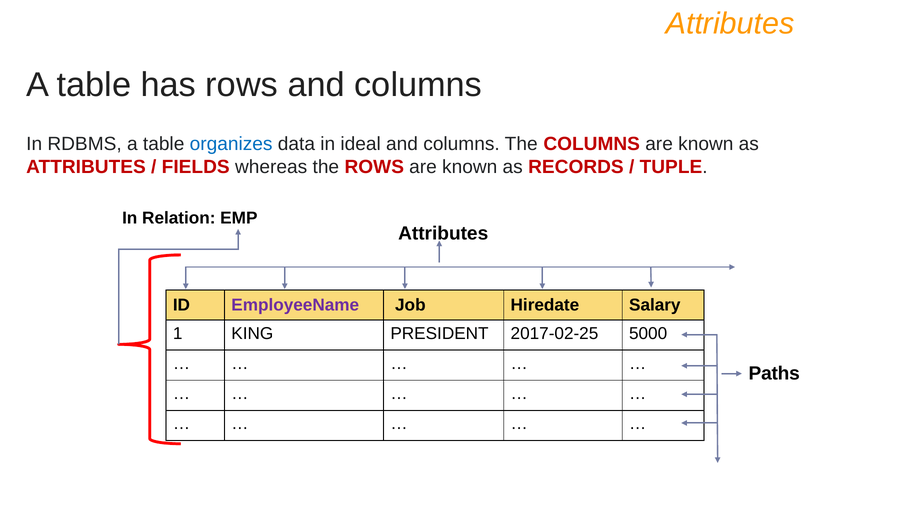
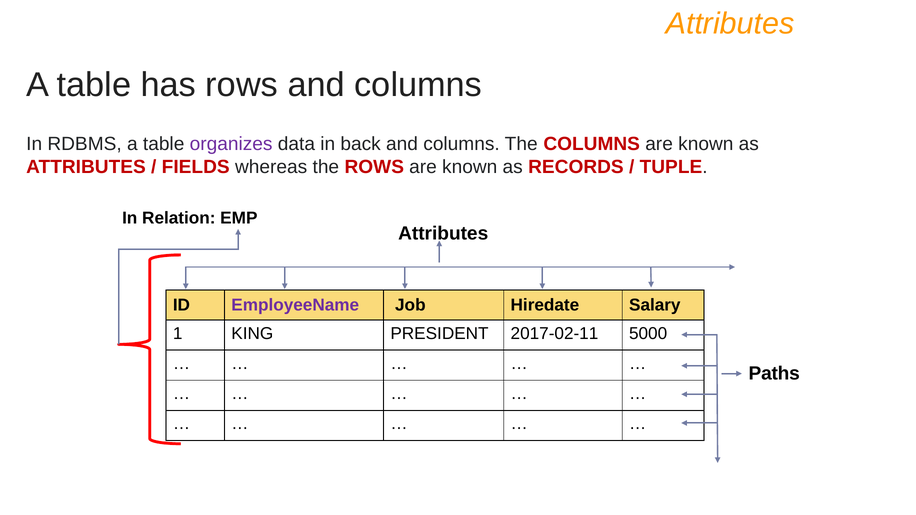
organizes colour: blue -> purple (231, 144)
ideal: ideal -> back (361, 144)
2017-02-25: 2017-02-25 -> 2017-02-11 (554, 334)
